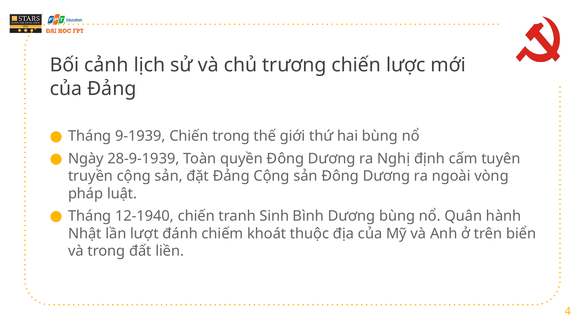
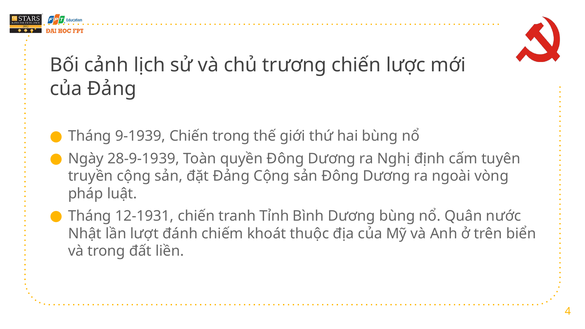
12-1940: 12-1940 -> 12-1931 (145, 216)
Sinh: Sinh -> Tỉnh (274, 216)
hành: hành -> nước (504, 216)
